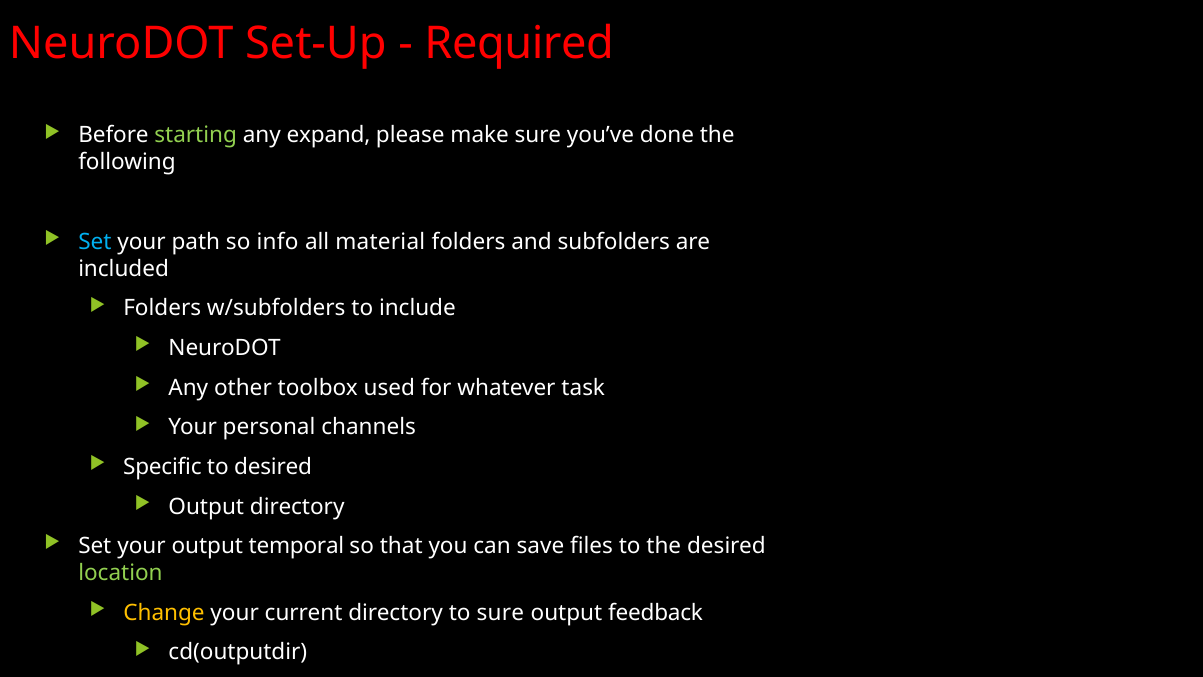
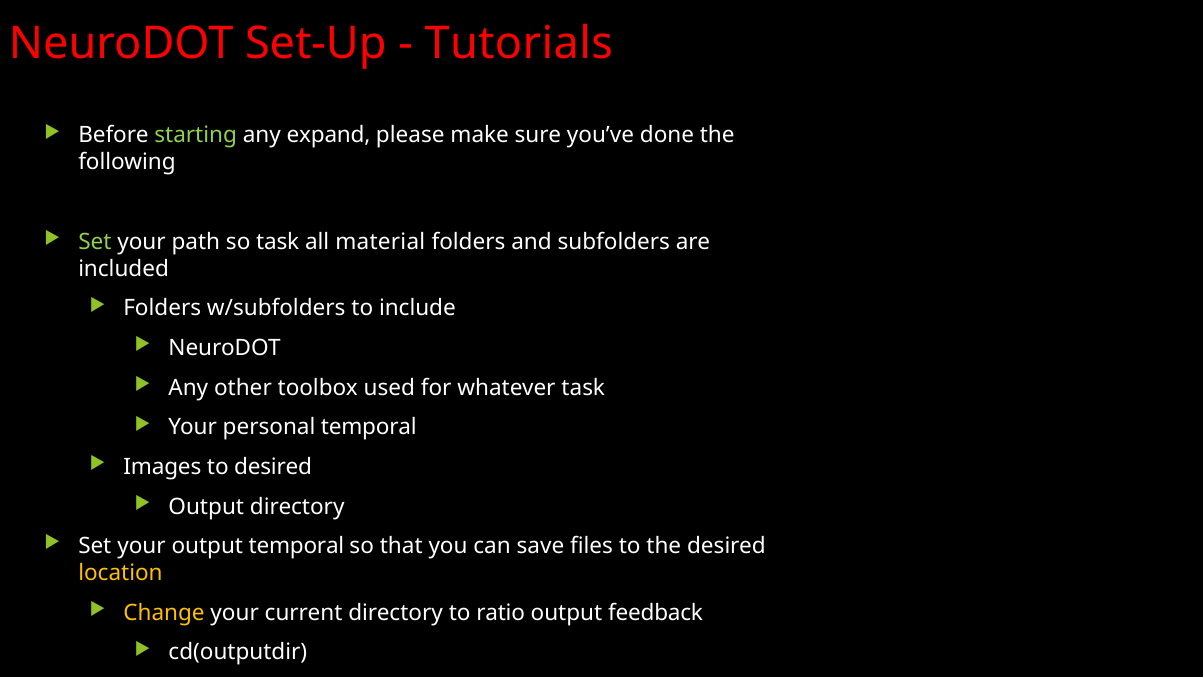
Required: Required -> Tutorials (519, 44)
Set colour: light blue -> light green (95, 242)
so info: info -> task (278, 242)
personal channels: channels -> temporal (369, 427)
Specific: Specific -> Images (162, 467)
location colour: light green -> yellow (120, 573)
to sure: sure -> ratio (501, 613)
